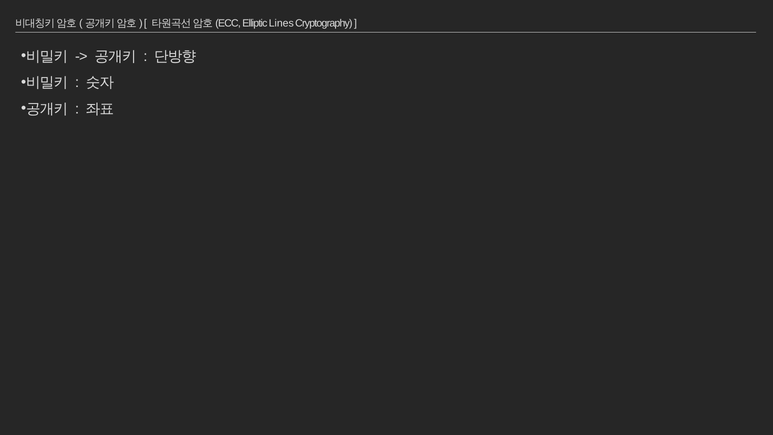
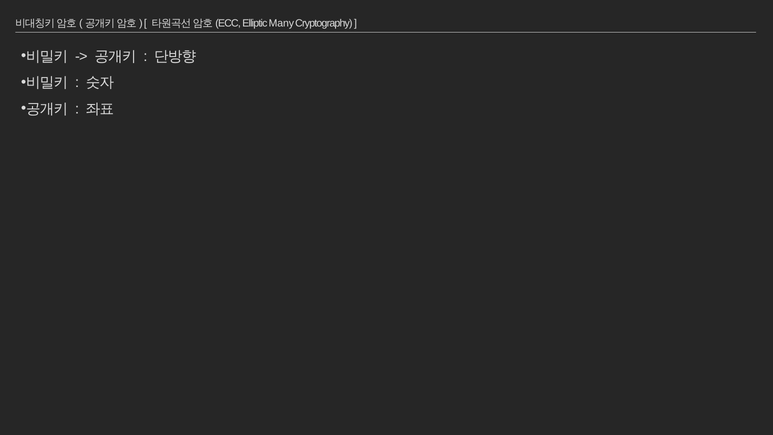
Lines: Lines -> Many (281, 23)
